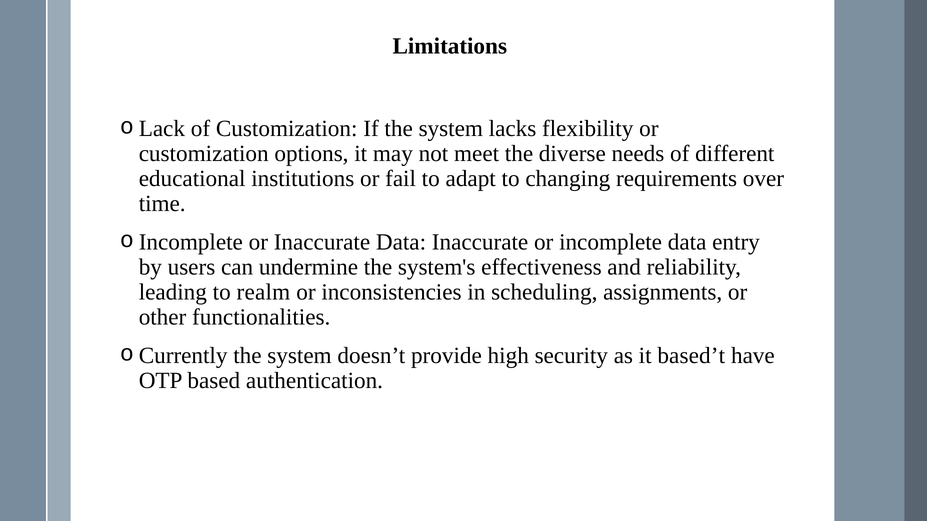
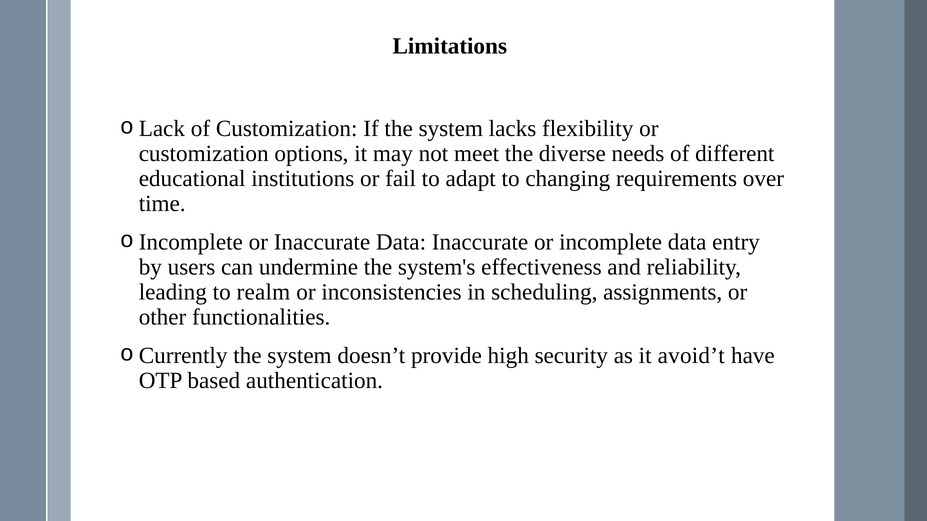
based’t: based’t -> avoid’t (691, 356)
